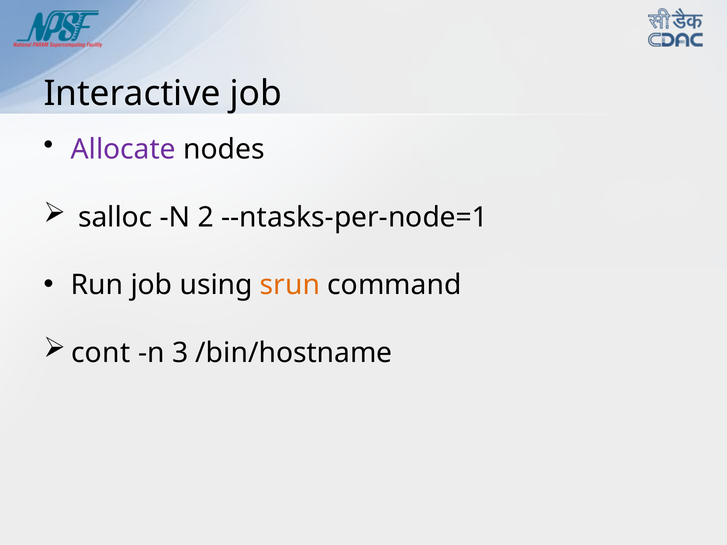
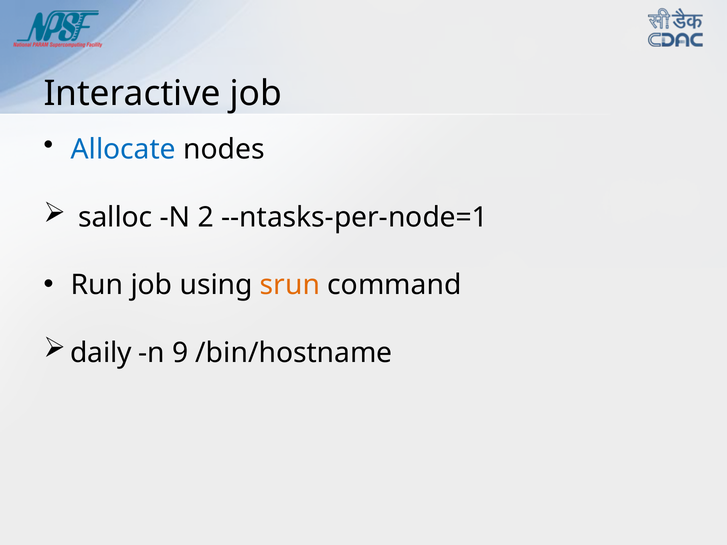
Allocate colour: purple -> blue (123, 150)
cont: cont -> daily (101, 353)
3: 3 -> 9 (180, 353)
